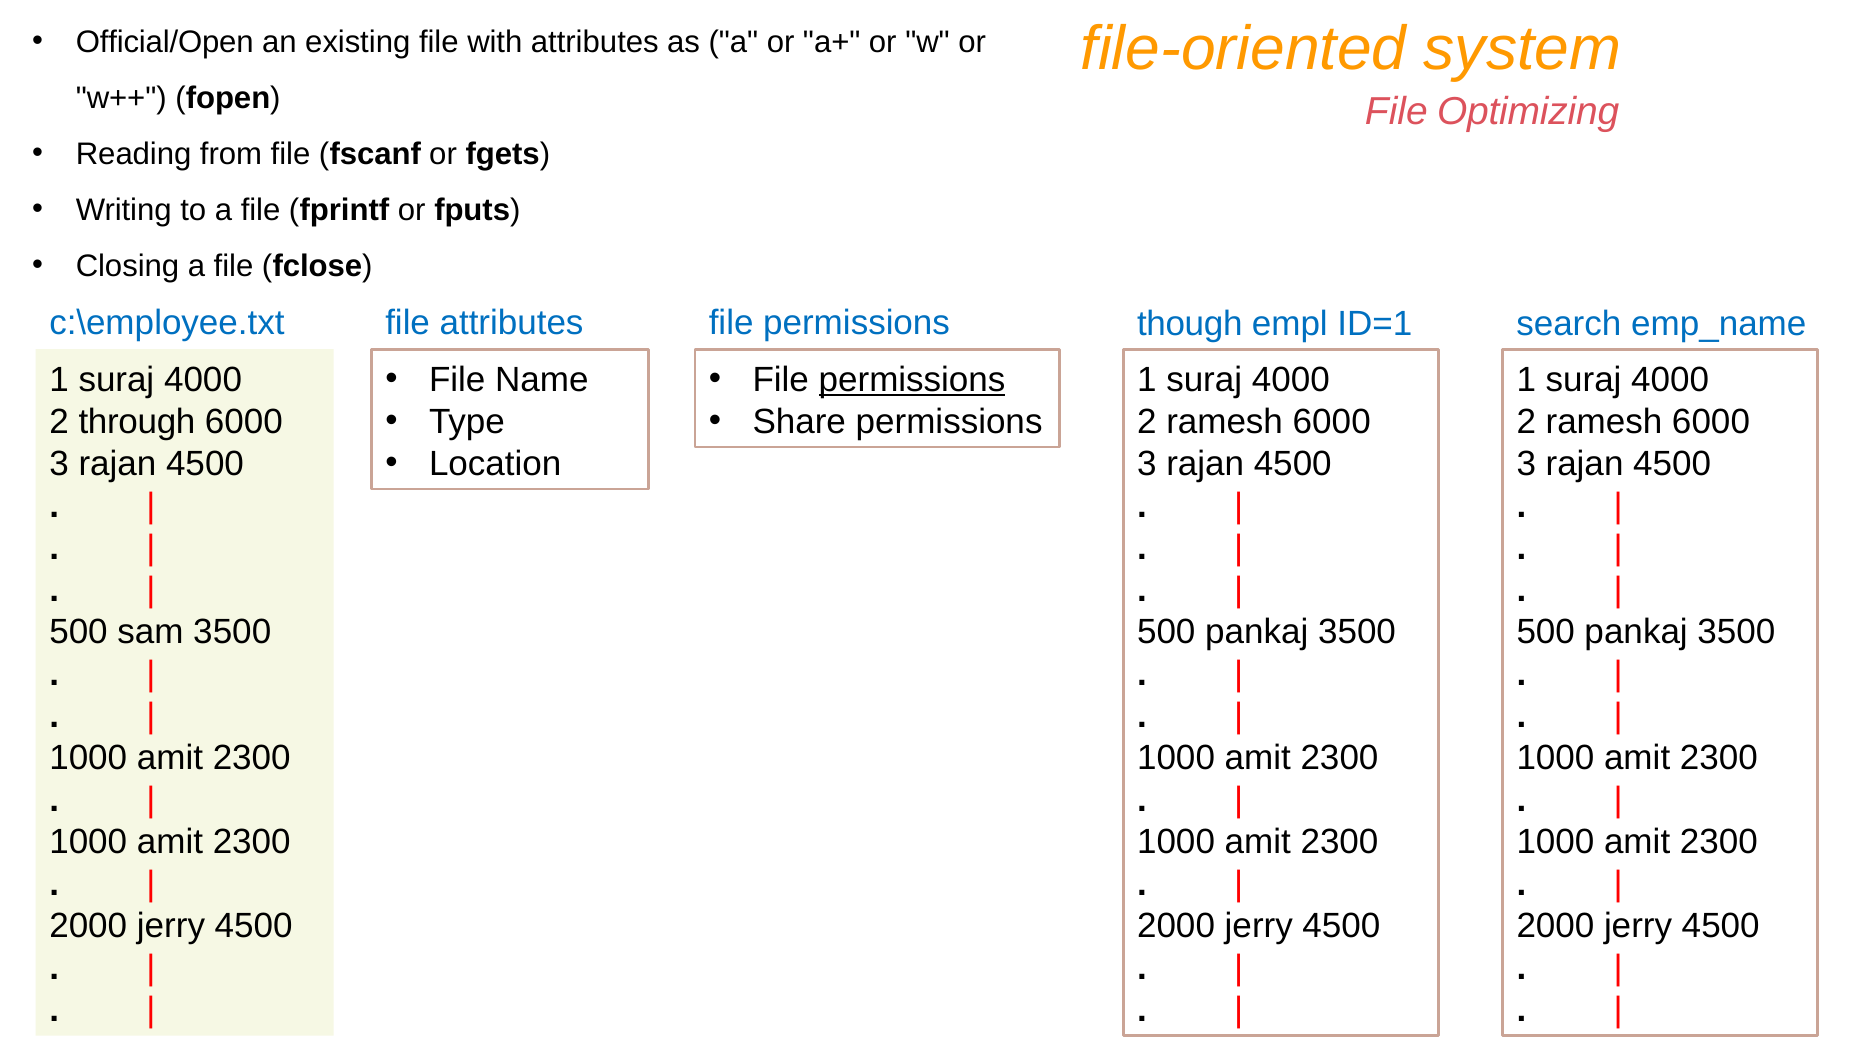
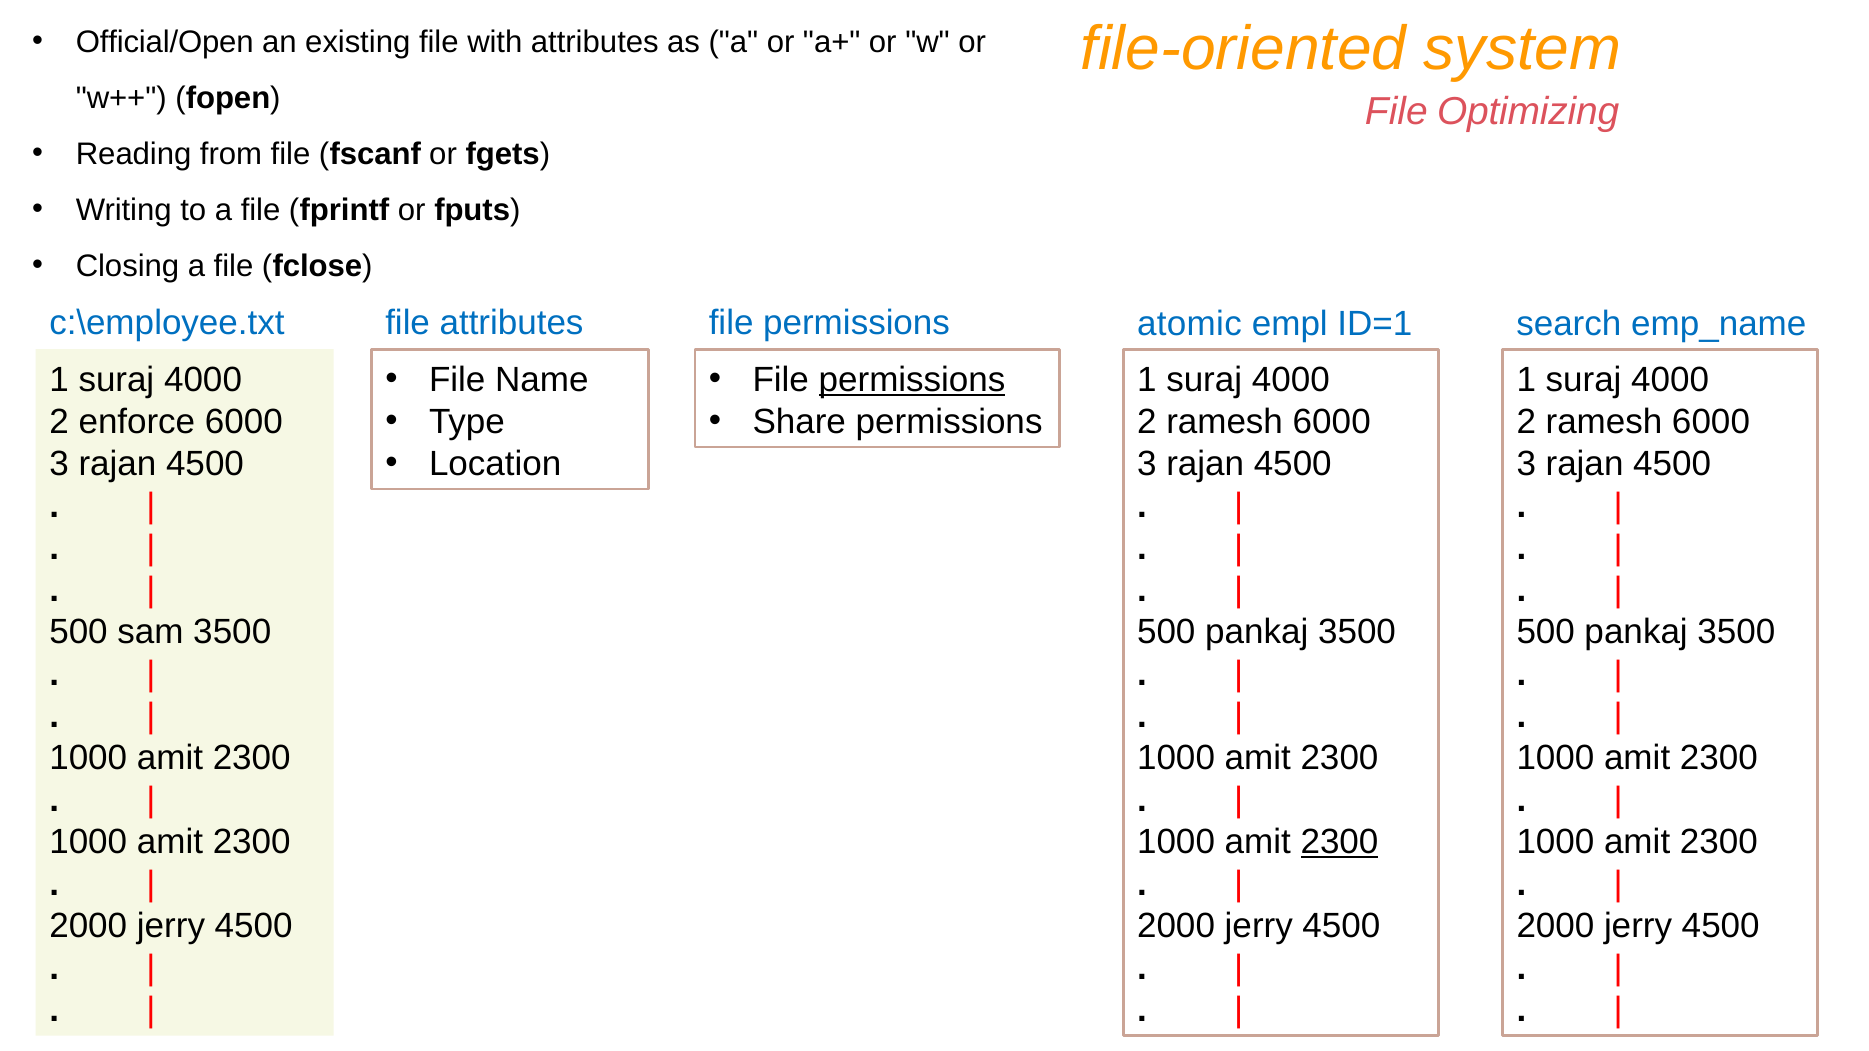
though: though -> atomic (1189, 324)
through: through -> enforce (137, 422)
2300 underline: none -> present (1339, 842)
